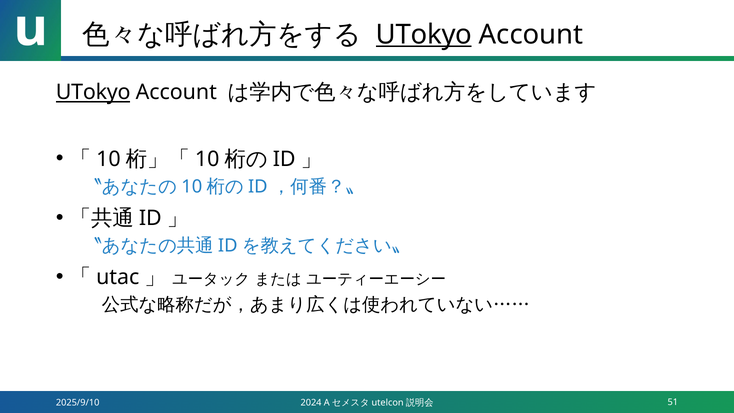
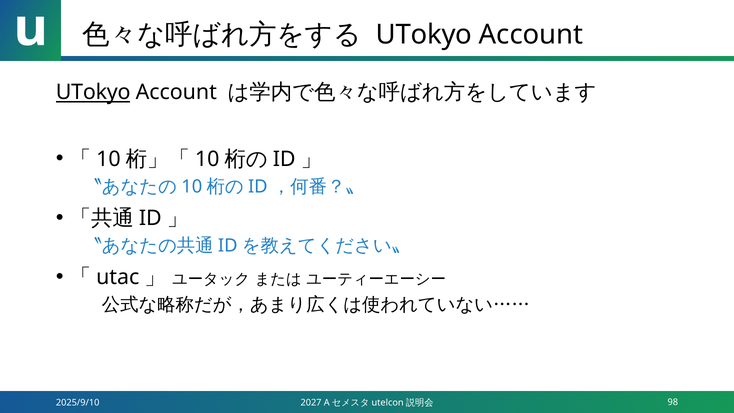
UTokyo underline: present -> none (424, 34)
2024: 2024 -> 2027 (311, 403)
51: 51 -> 98 (673, 402)
